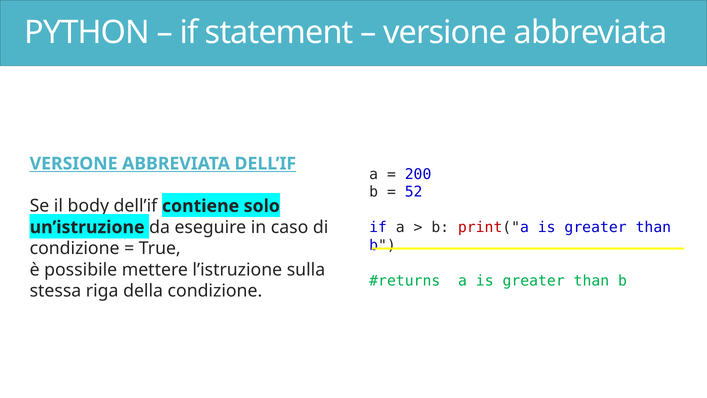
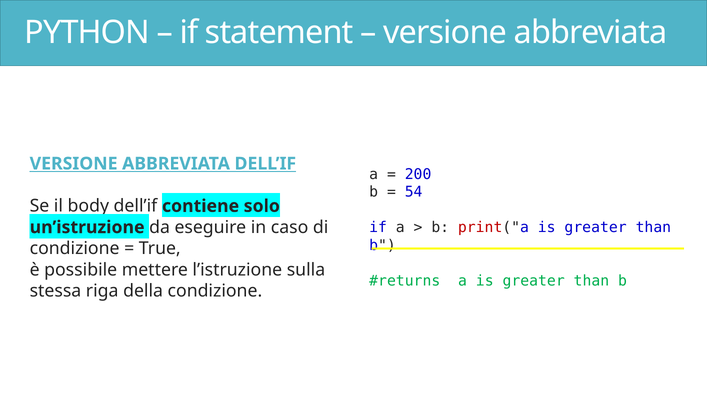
52: 52 -> 54 (414, 192)
